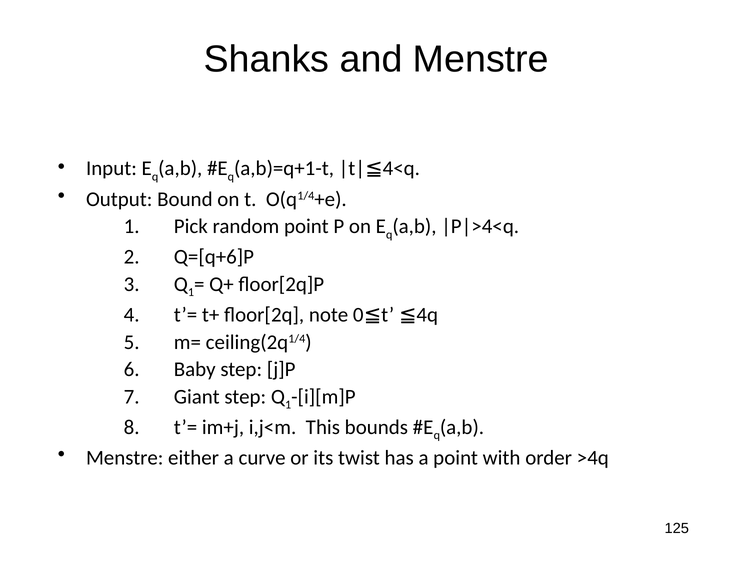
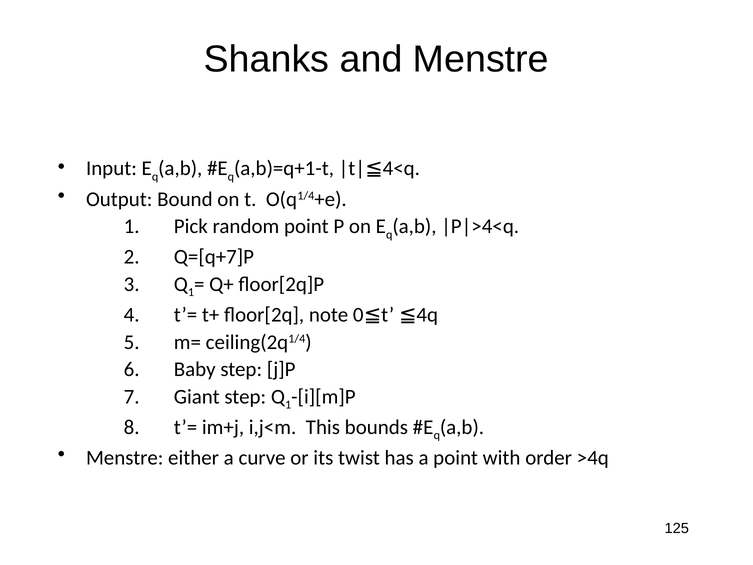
Q=[q+6]P: Q=[q+6]P -> Q=[q+7]P (214, 257)
